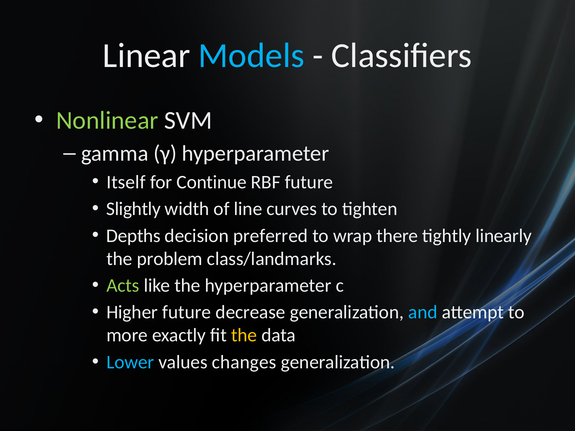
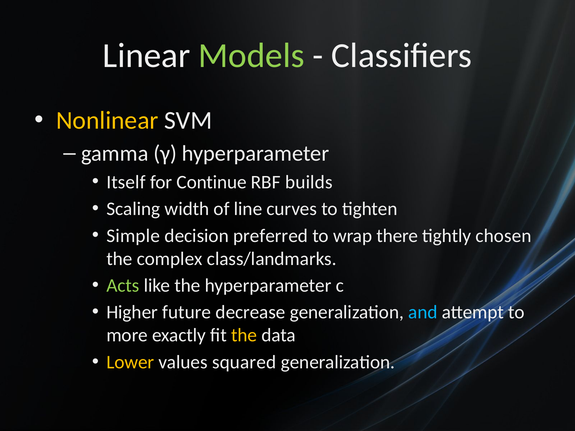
Models colour: light blue -> light green (251, 56)
Nonlinear colour: light green -> yellow (107, 121)
RBF future: future -> builds (309, 182)
Slightly: Slightly -> Scaling (133, 209)
Depths: Depths -> Simple (133, 236)
linearly: linearly -> chosen (504, 236)
problem: problem -> complex (170, 259)
Lower colour: light blue -> yellow (130, 362)
changes: changes -> squared (244, 362)
